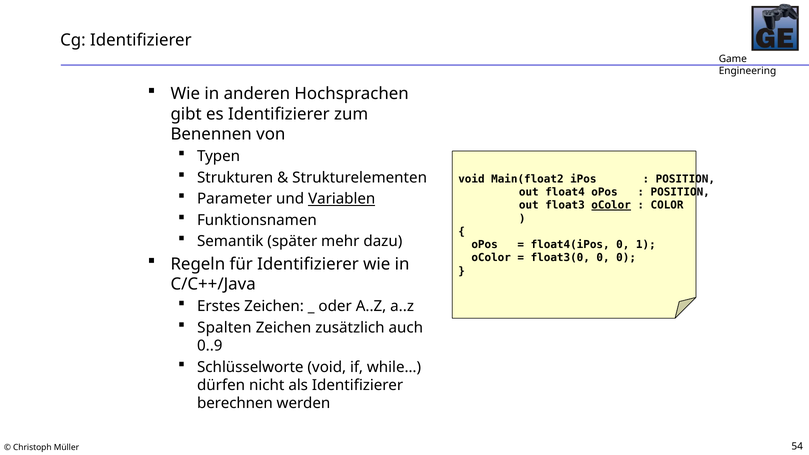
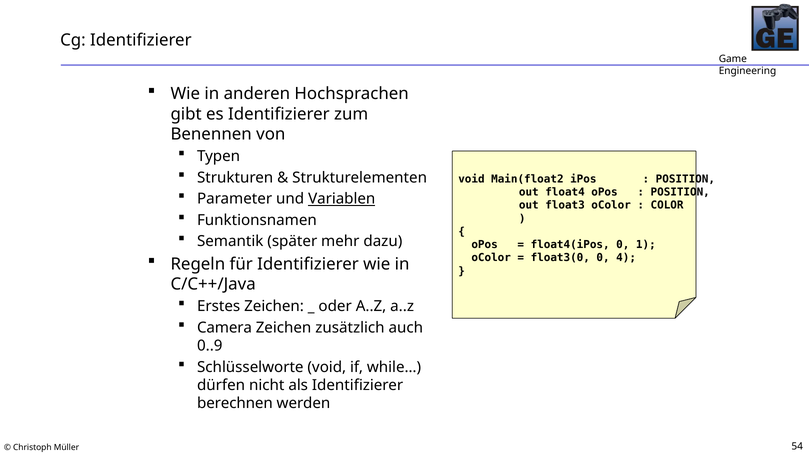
oColor underline: present -> none (611, 205)
0 0: 0 -> 4 (626, 258)
Spalten: Spalten -> Camera (224, 328)
